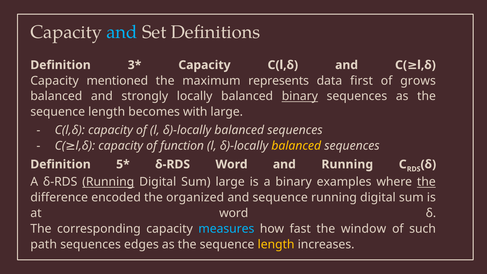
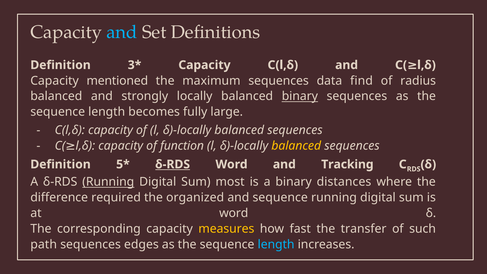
maximum represents: represents -> sequences (279, 81)
first: first -> find (361, 81)
grows: grows -> radius (418, 81)
with: with -> fully (195, 112)
δ-RDS underline: none -> present (173, 164)
and Running: Running -> Tracking (347, 164)
Sum large: large -> most (230, 182)
examples: examples -> distances (344, 182)
the underline: present -> none (426, 182)
encoded: encoded -> required (116, 198)
measures colour: light blue -> yellow (226, 229)
window: window -> transfer (364, 229)
length colour: yellow -> light blue (276, 244)
